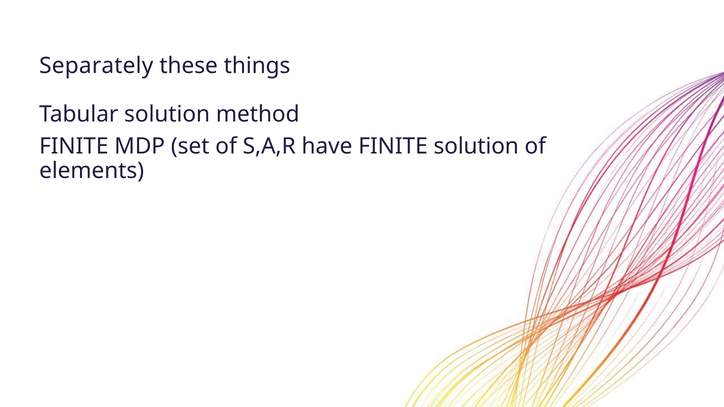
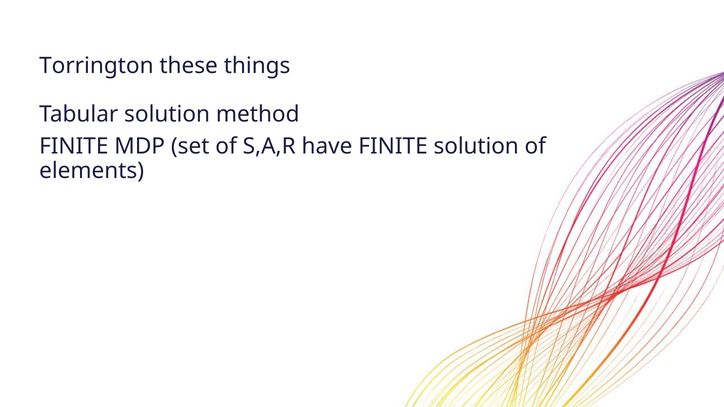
Separately: Separately -> Torrington (96, 66)
